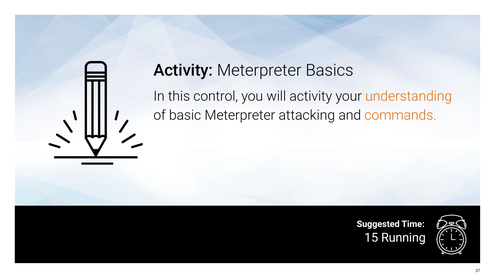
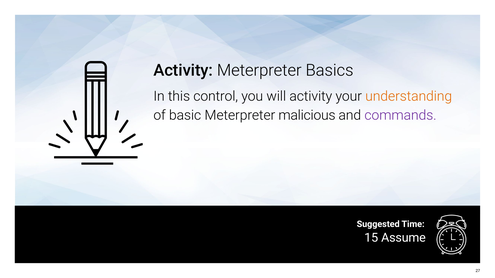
attacking: attacking -> malicious (307, 115)
commands colour: orange -> purple (400, 115)
Running: Running -> Assume (403, 238)
